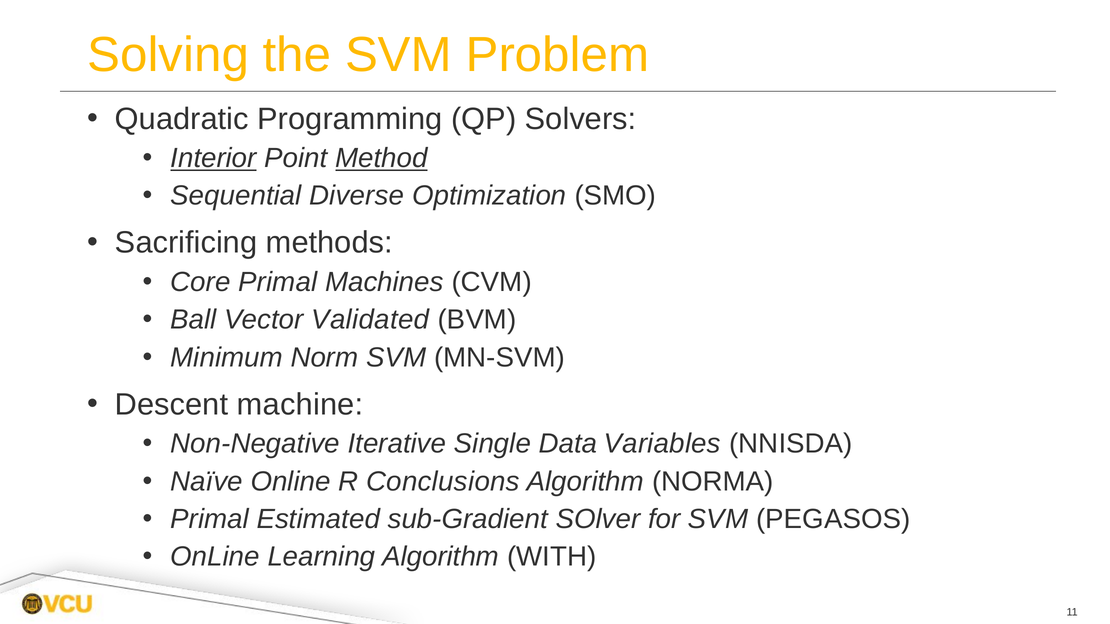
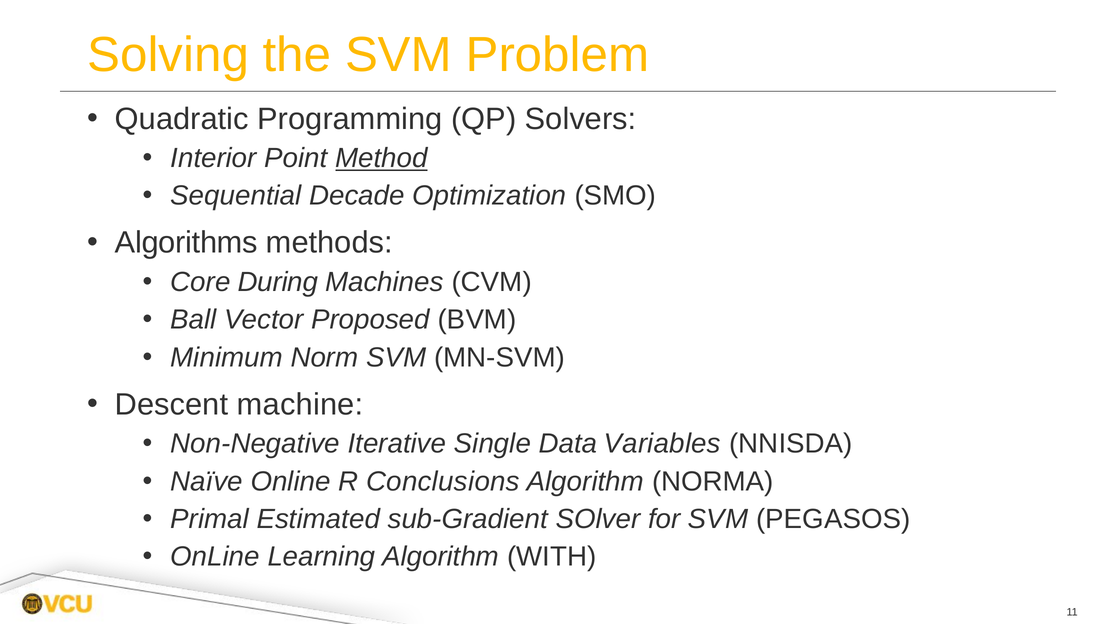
Interior underline: present -> none (214, 158)
Diverse: Diverse -> Decade (357, 196)
Sacrificing: Sacrificing -> Algorithms (186, 243)
Core Primal: Primal -> During (278, 282)
Validated: Validated -> Proposed (370, 320)
